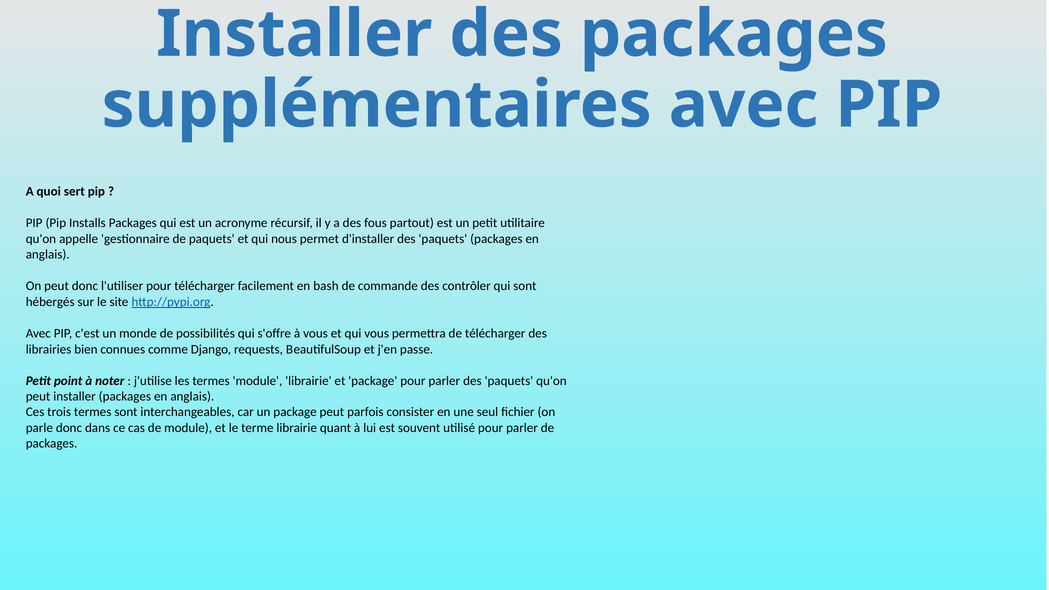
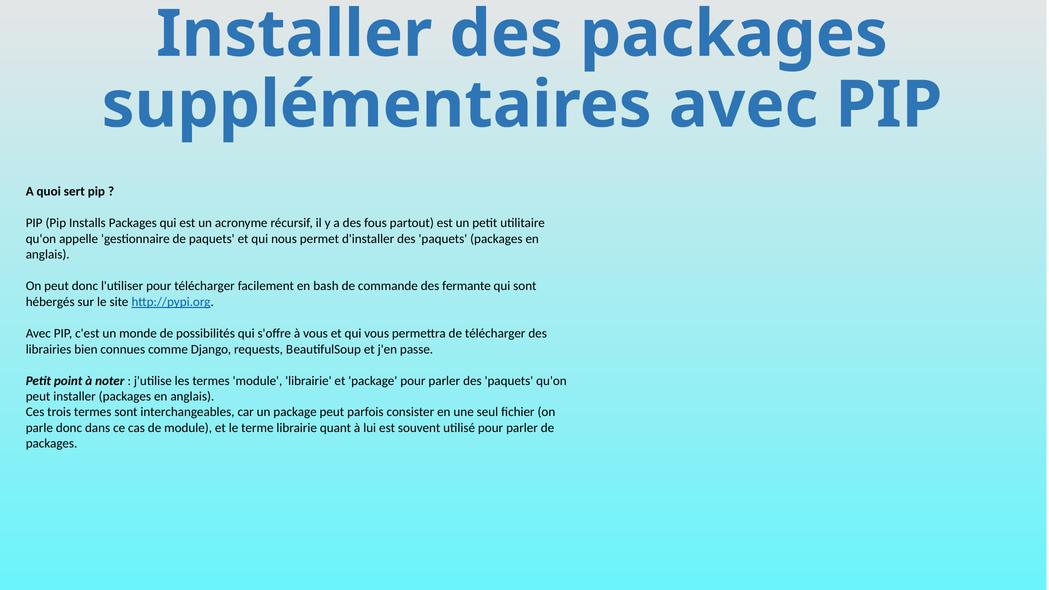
contrôler: contrôler -> fermante (467, 286)
